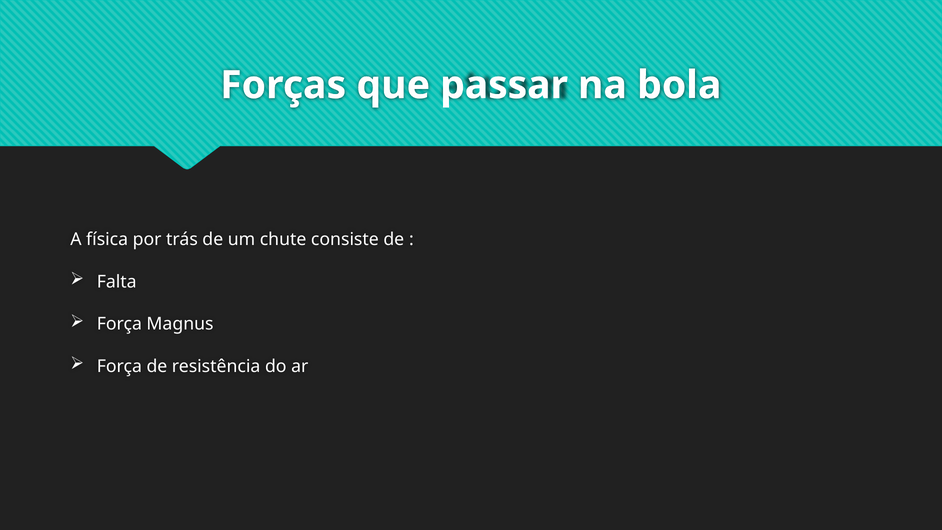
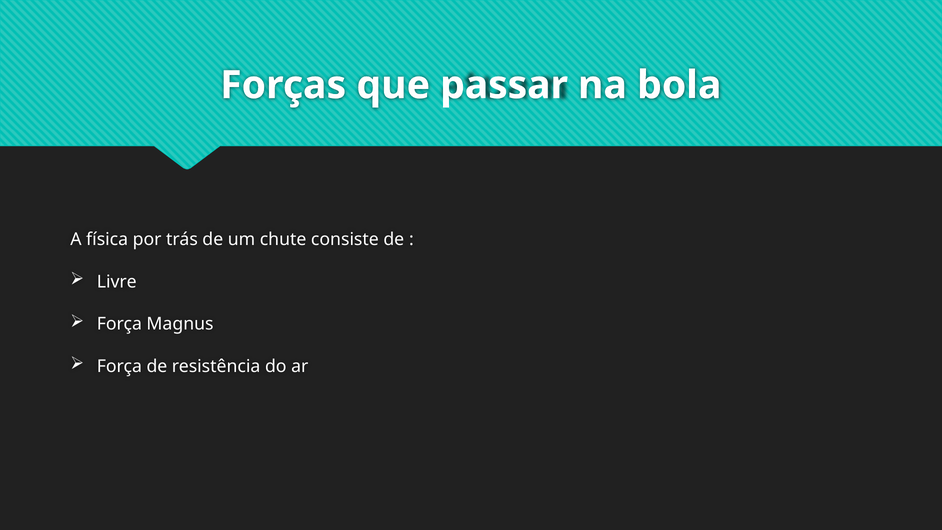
Falta: Falta -> Livre (117, 282)
